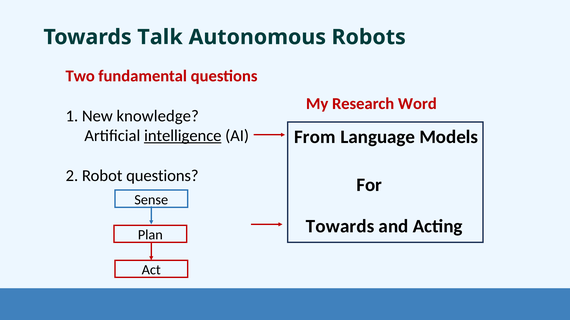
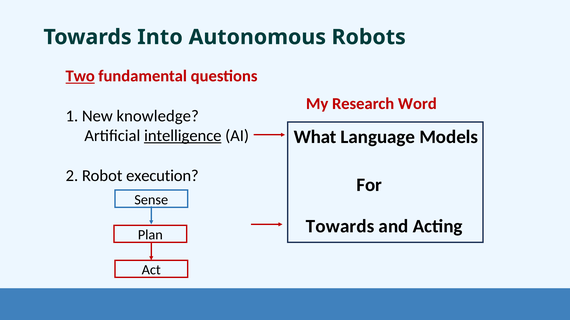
Talk: Talk -> Into (160, 37)
Two underline: none -> present (80, 76)
From: From -> What (315, 137)
Robot questions: questions -> execution (162, 176)
